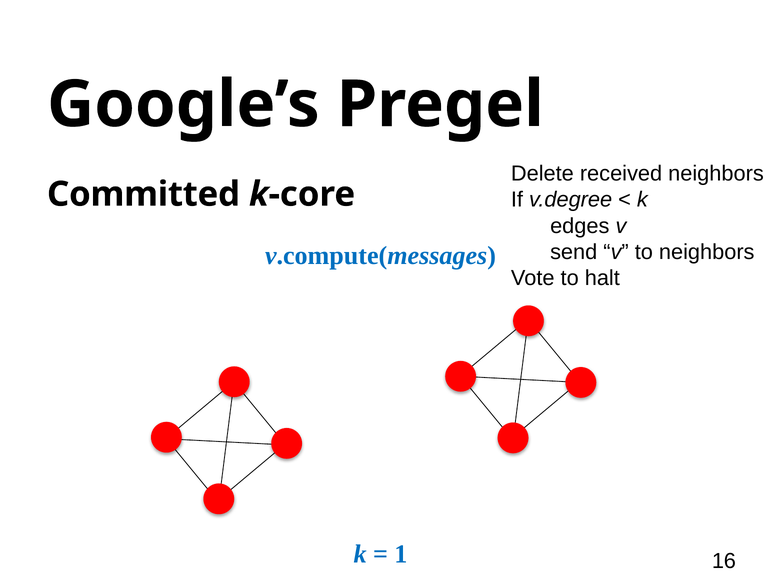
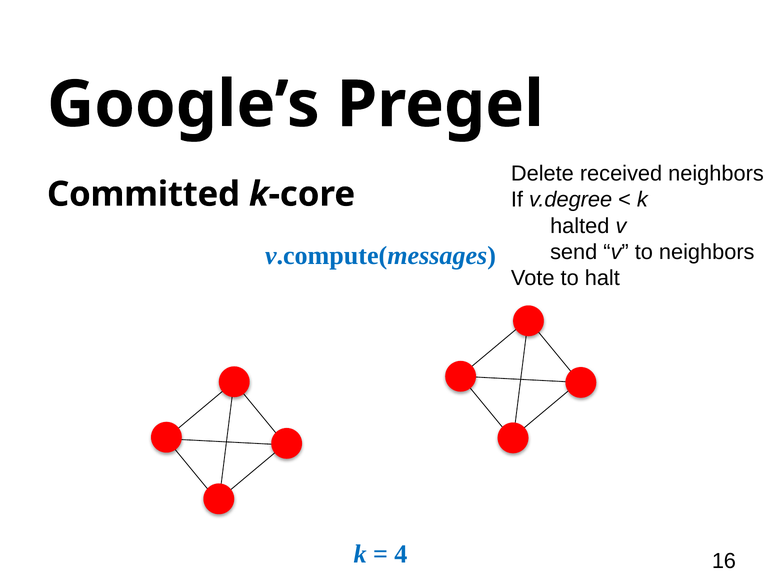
edges: edges -> halted (580, 226)
1: 1 -> 4 (401, 554)
